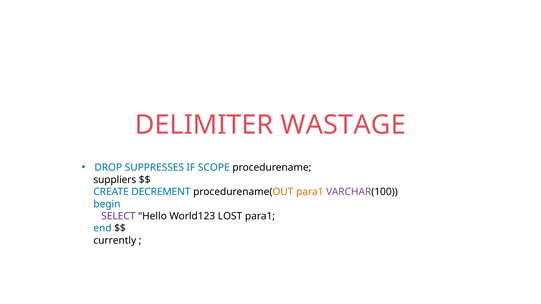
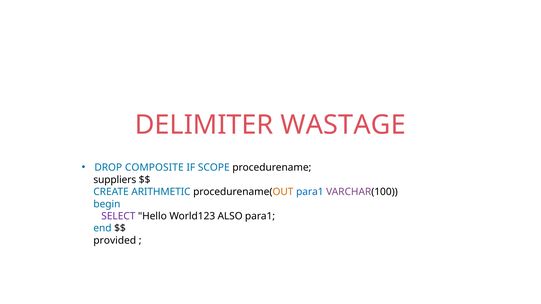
SUPPRESSES: SUPPRESSES -> COMPOSITE (154, 168)
DECREMENT: DECREMENT -> ARITHMETIC (161, 192)
para1 colour: orange -> blue (310, 192)
LOST: LOST -> ALSO (230, 216)
currently: currently -> provided (115, 241)
